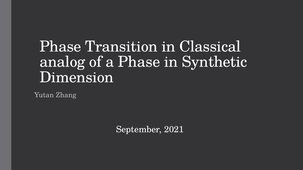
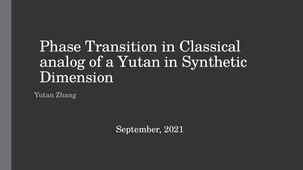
a Phase: Phase -> Yutan (139, 62)
